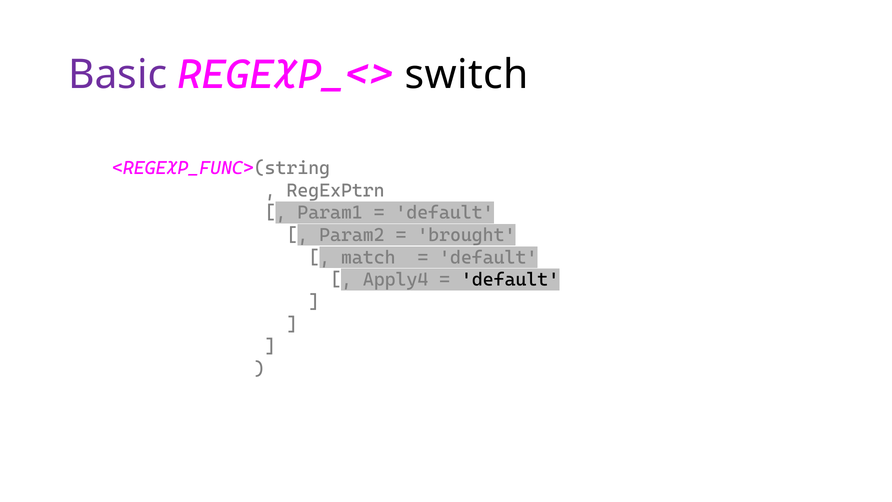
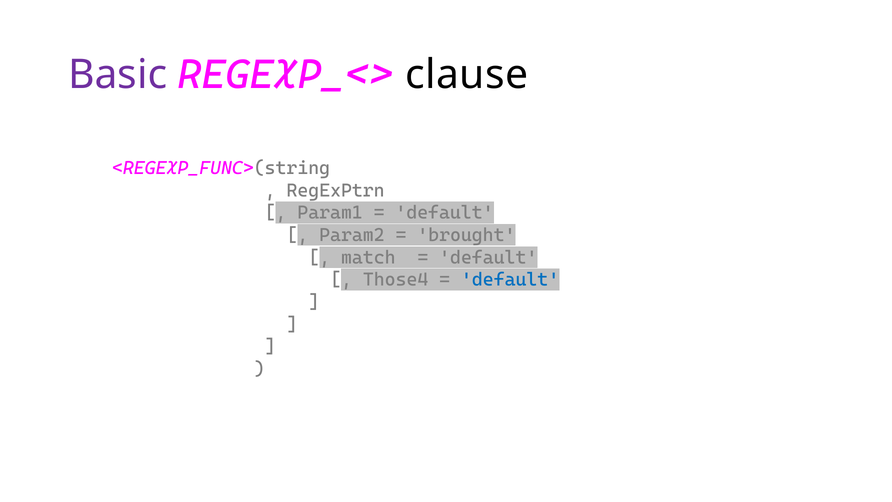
switch: switch -> clause (467, 75)
Apply4: Apply4 -> Those4 (396, 280)
default colour: black -> blue (510, 280)
